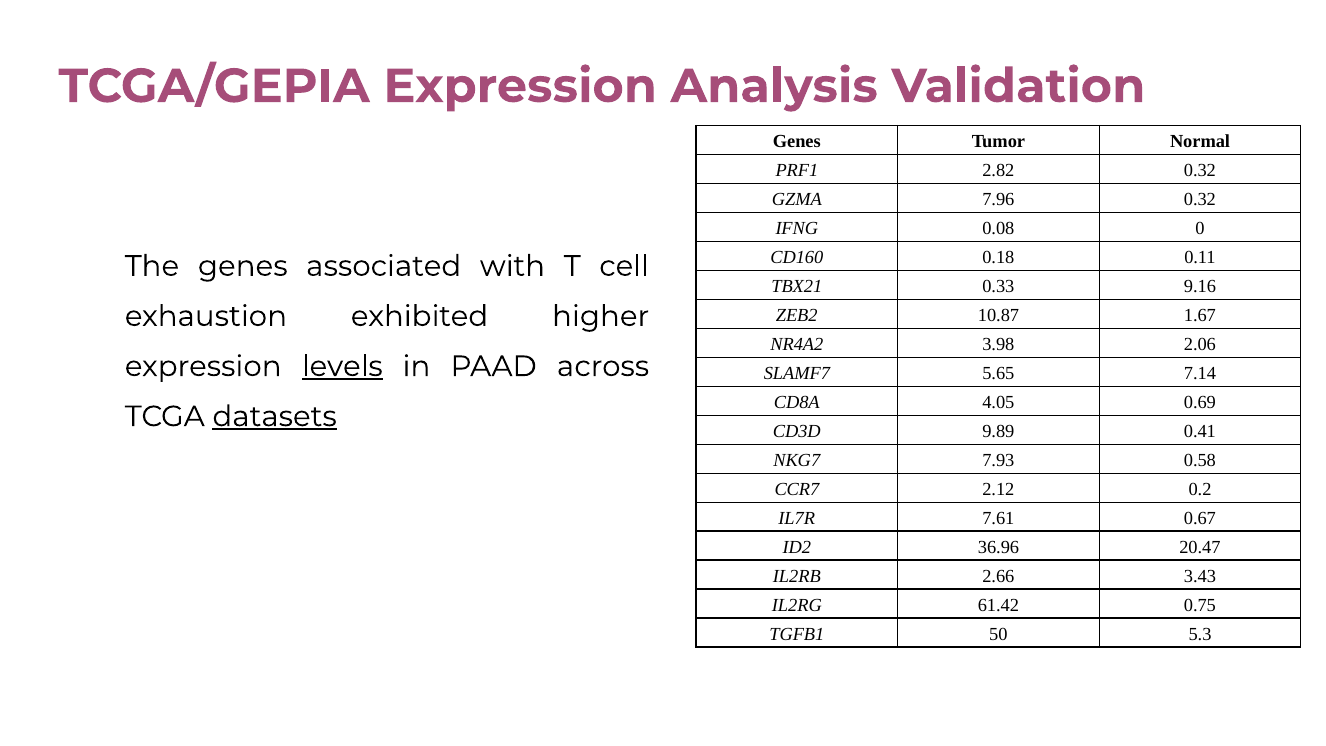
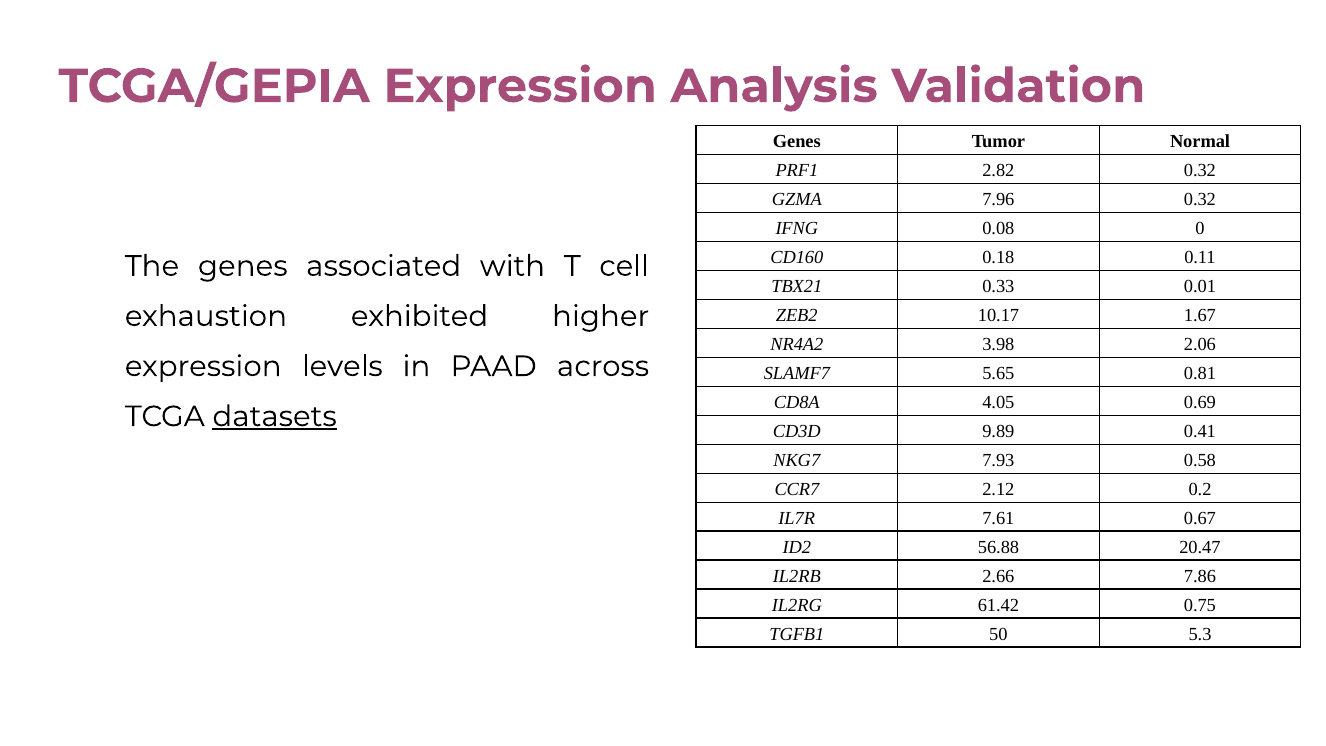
9.16: 9.16 -> 0.01 (1200, 286)
10.87: 10.87 -> 10.17 (998, 315)
levels underline: present -> none (342, 366)
7.14: 7.14 -> 0.81 (1200, 373)
36.96: 36.96 -> 56.88 (998, 547)
3.43: 3.43 -> 7.86 (1200, 576)
